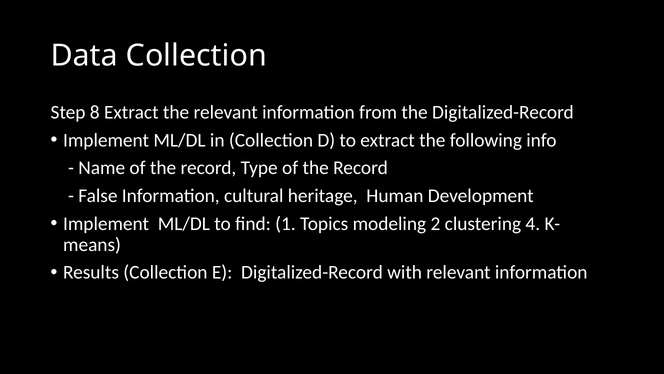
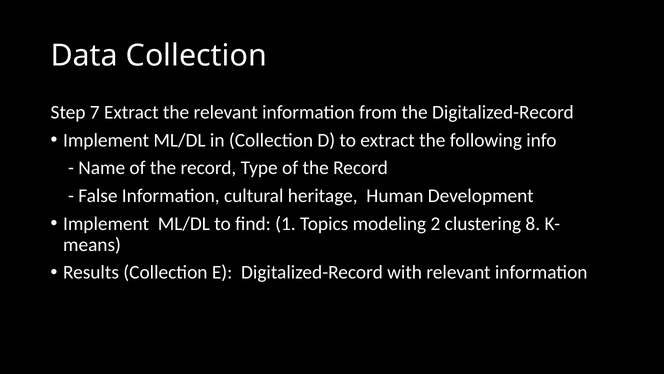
8: 8 -> 7 (95, 112)
4: 4 -> 8 (533, 223)
